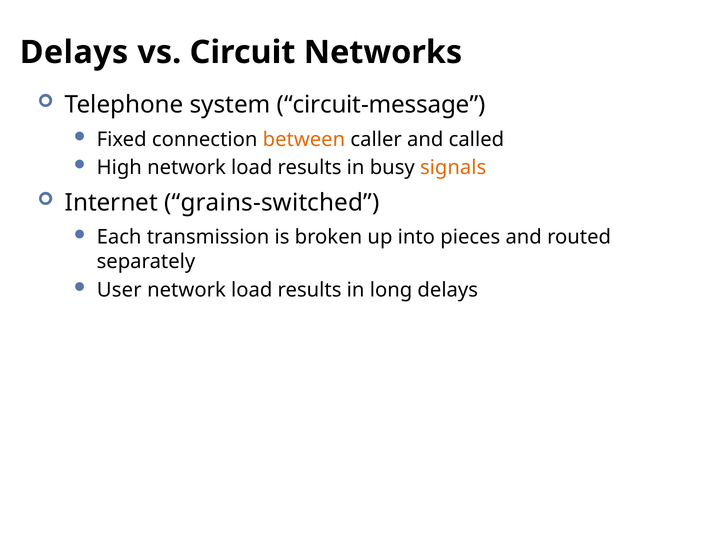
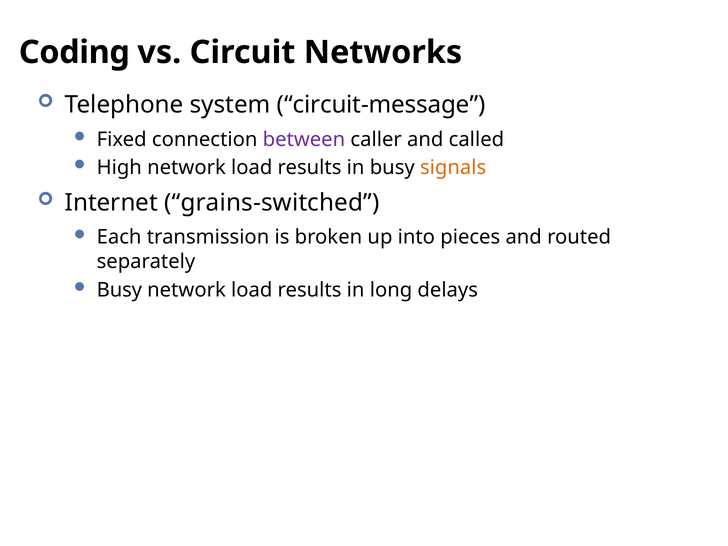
Delays: Delays -> Coding (74, 52)
between colour: orange -> purple (304, 139)
User: User -> Busy (119, 290)
